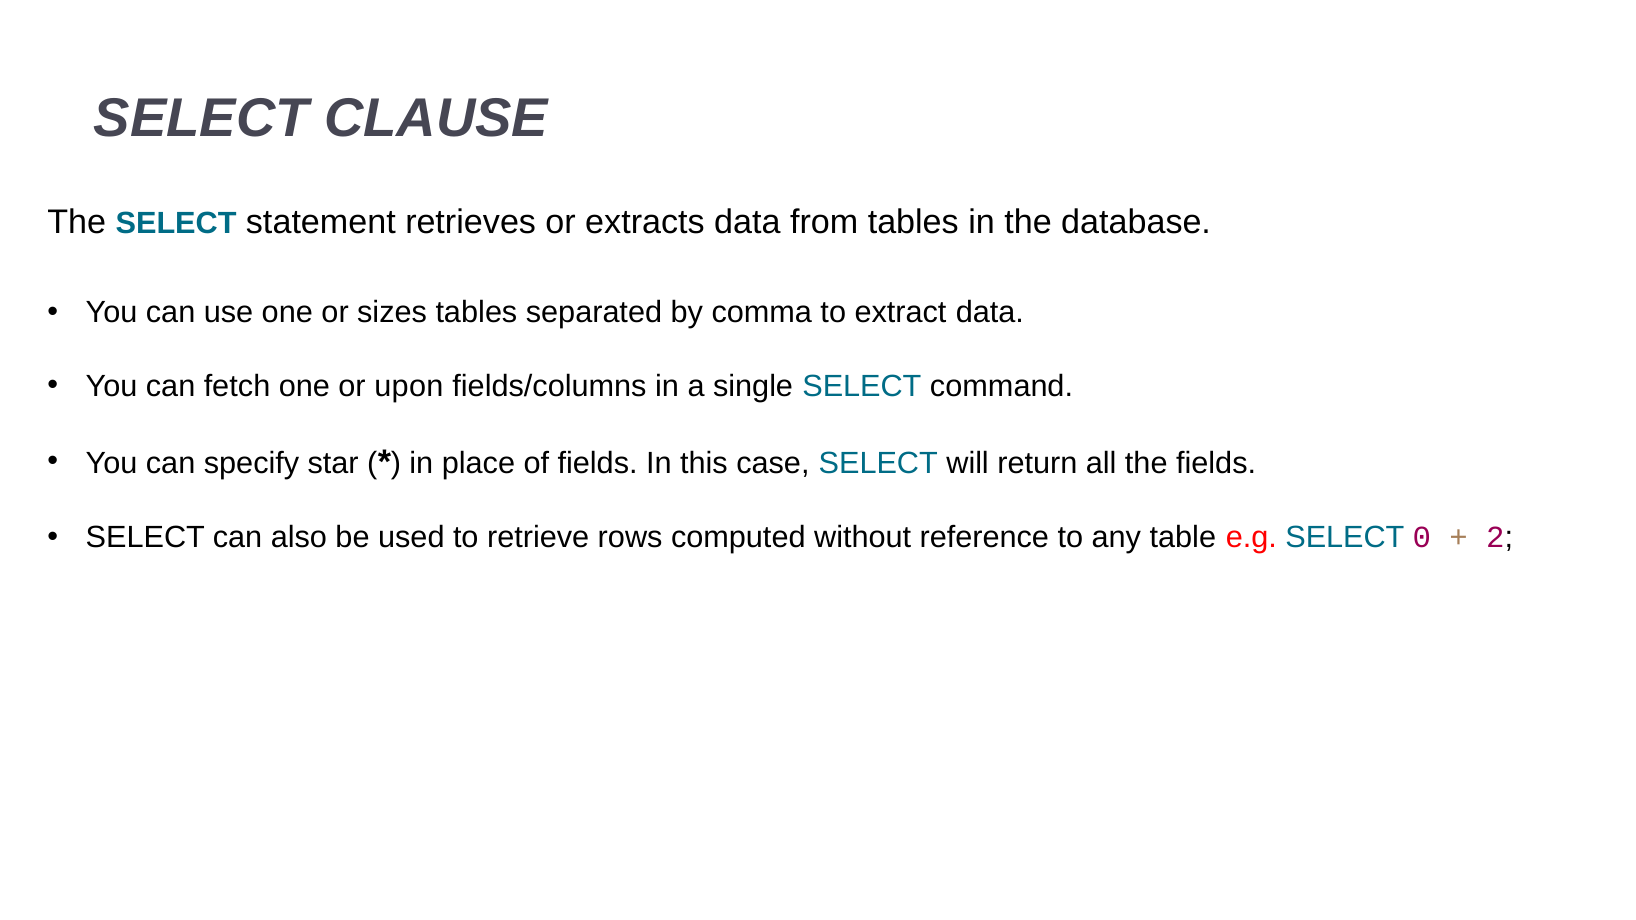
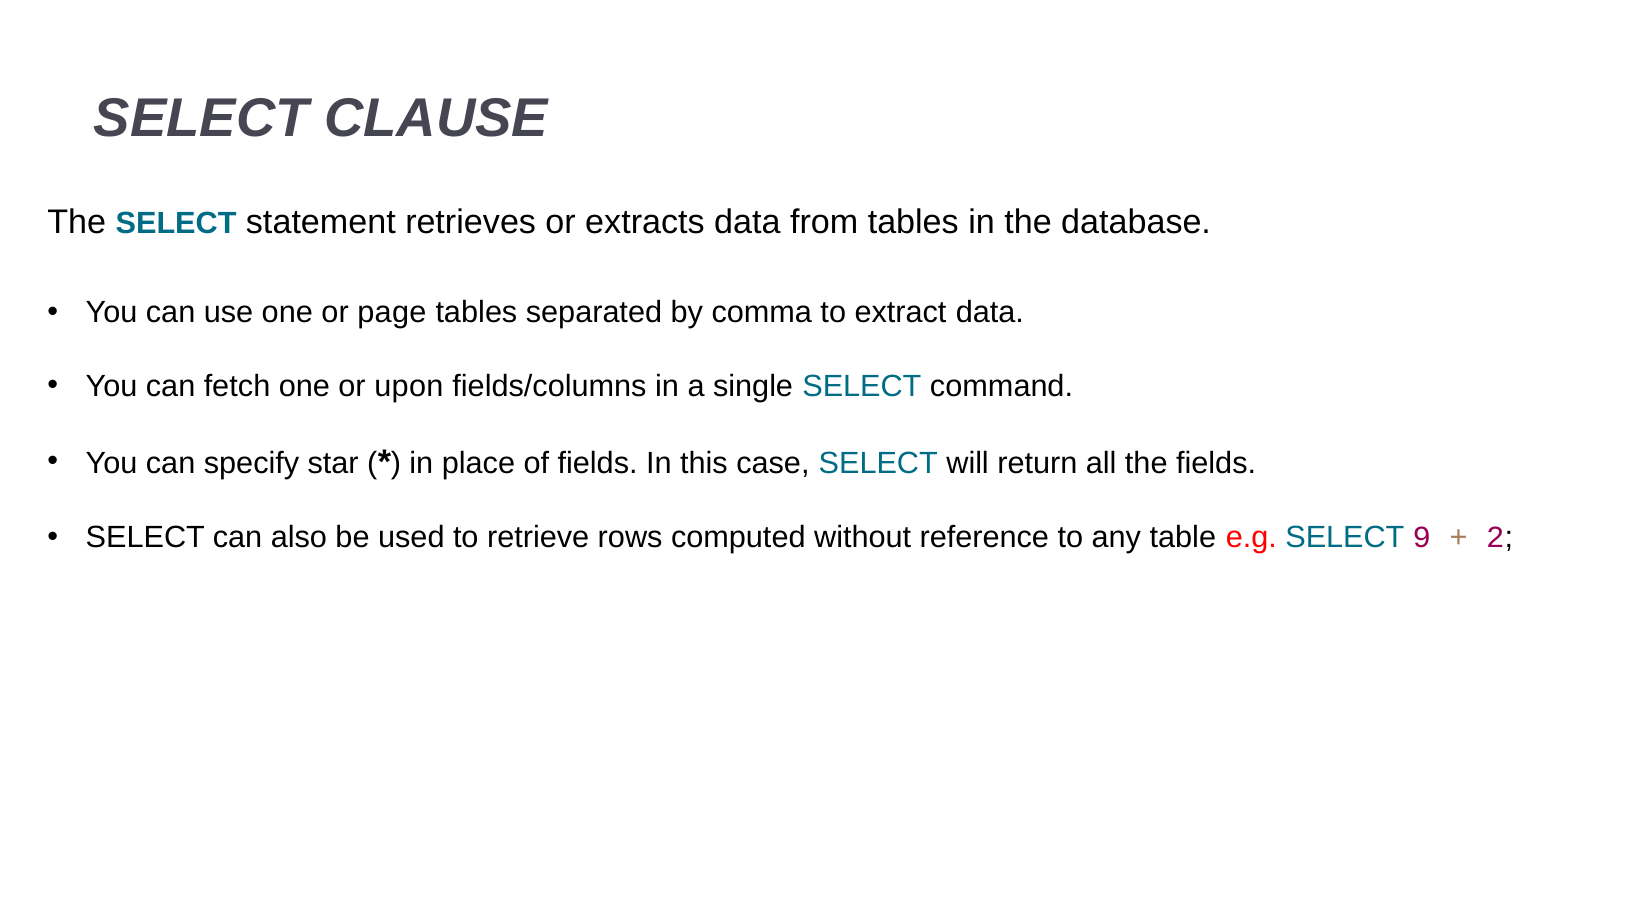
sizes: sizes -> page (392, 313)
0: 0 -> 9 (1422, 538)
